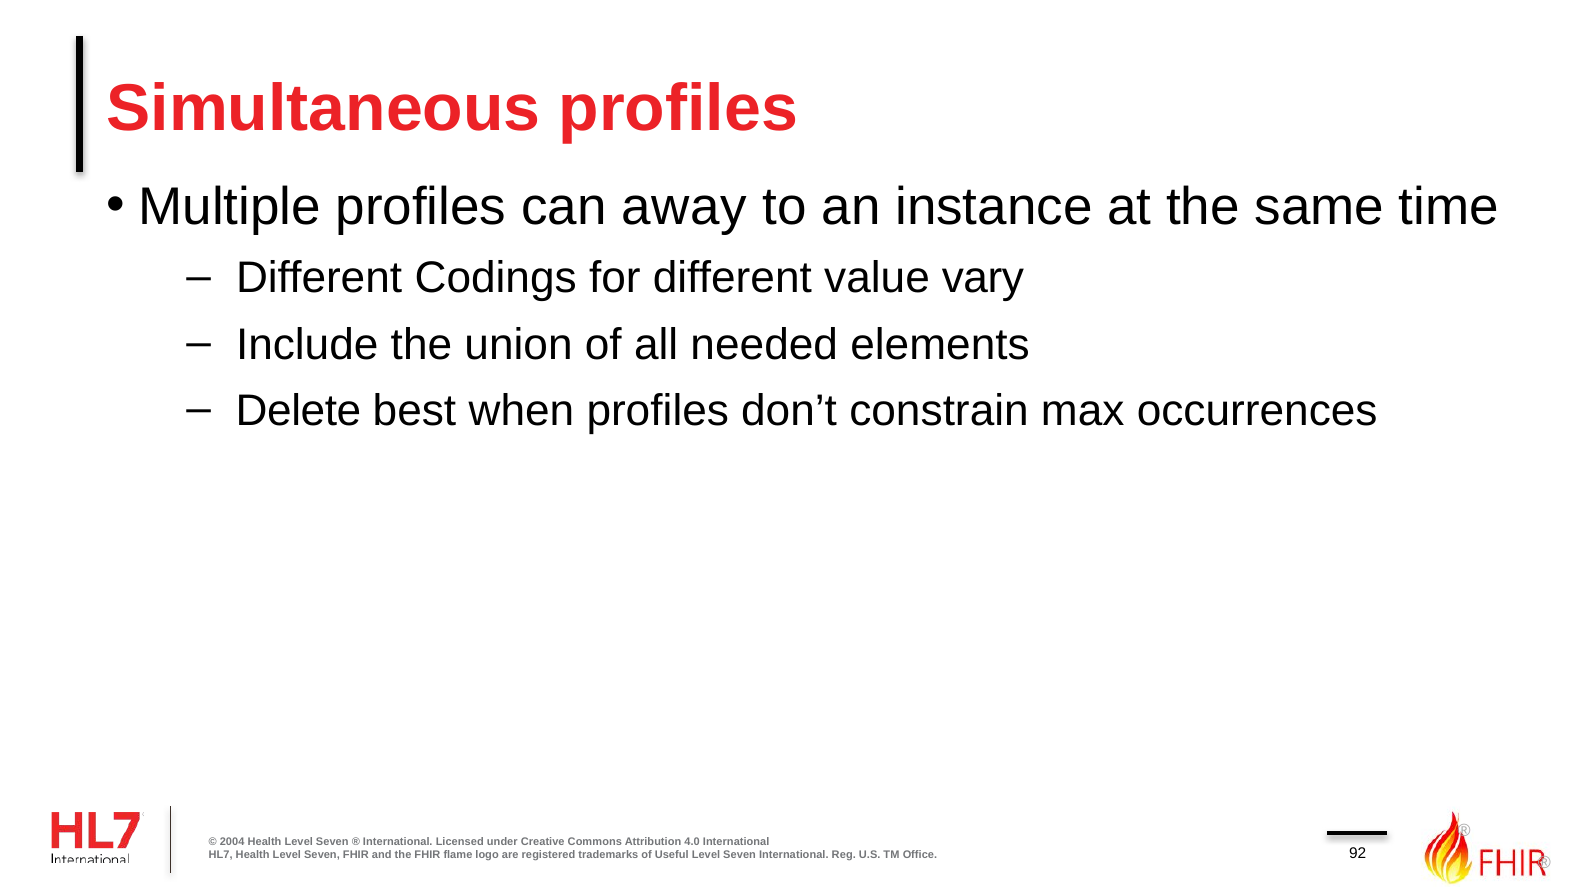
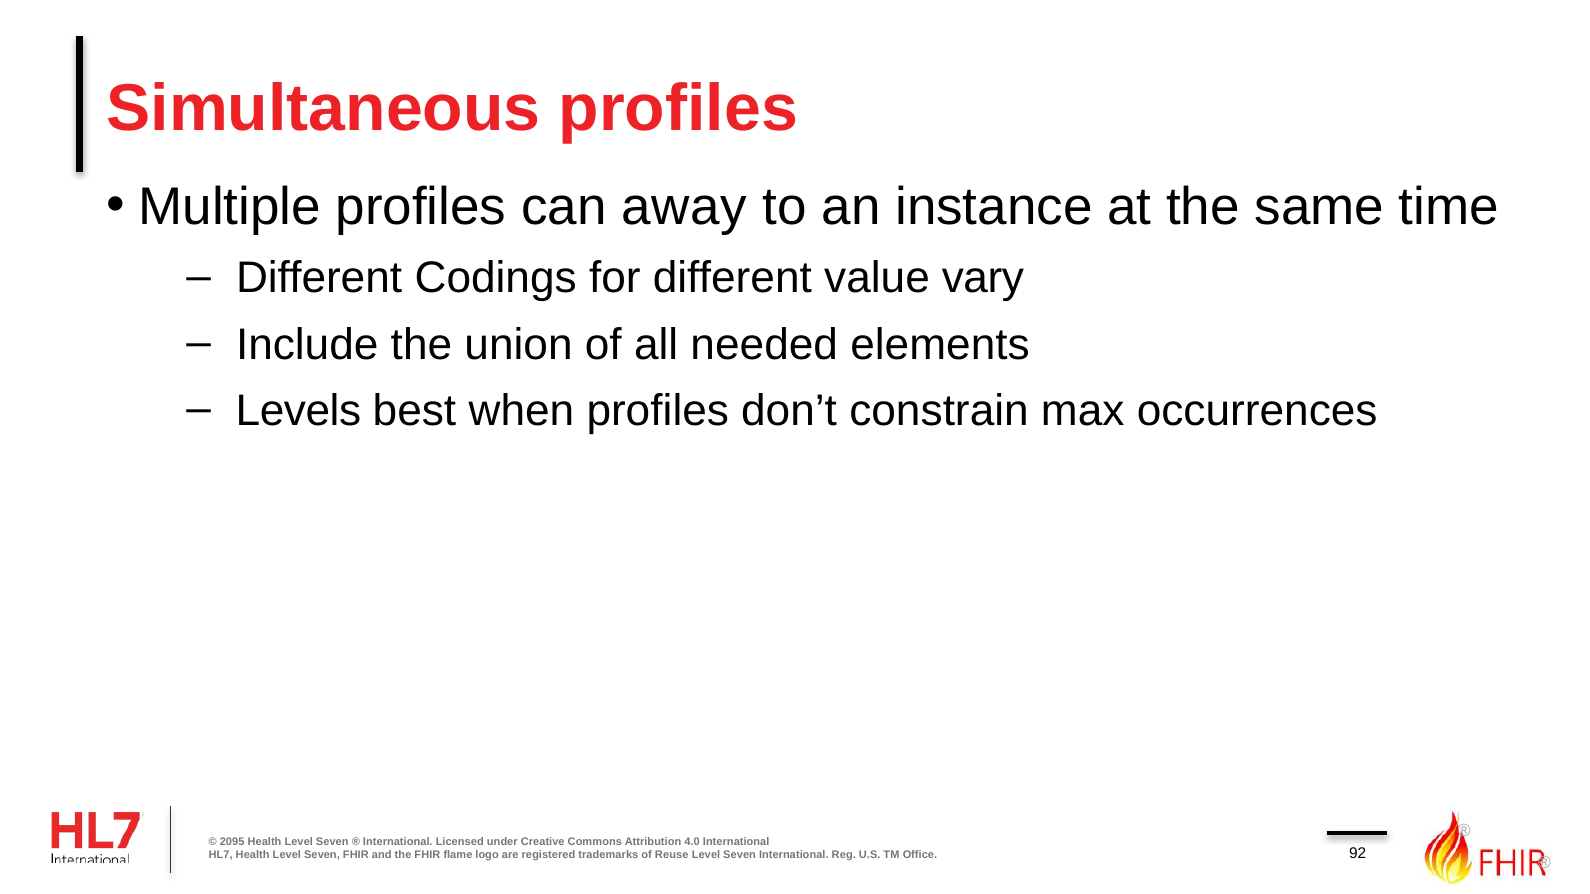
Delete: Delete -> Levels (298, 411)
2004: 2004 -> 2095 (232, 842)
Useful: Useful -> Reuse (672, 855)
